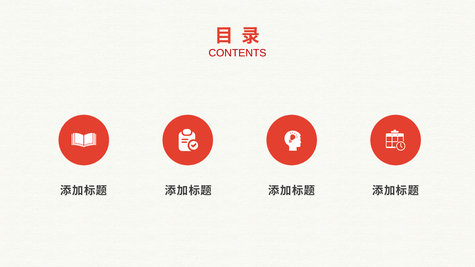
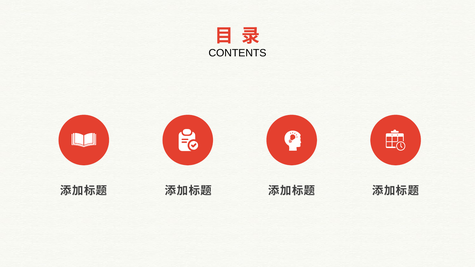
CONTENTS colour: red -> black (237, 53)
